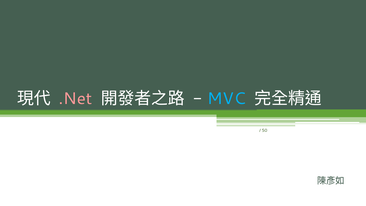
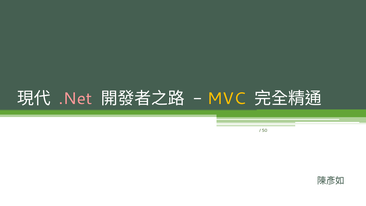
MVC colour: light blue -> yellow (226, 99)
